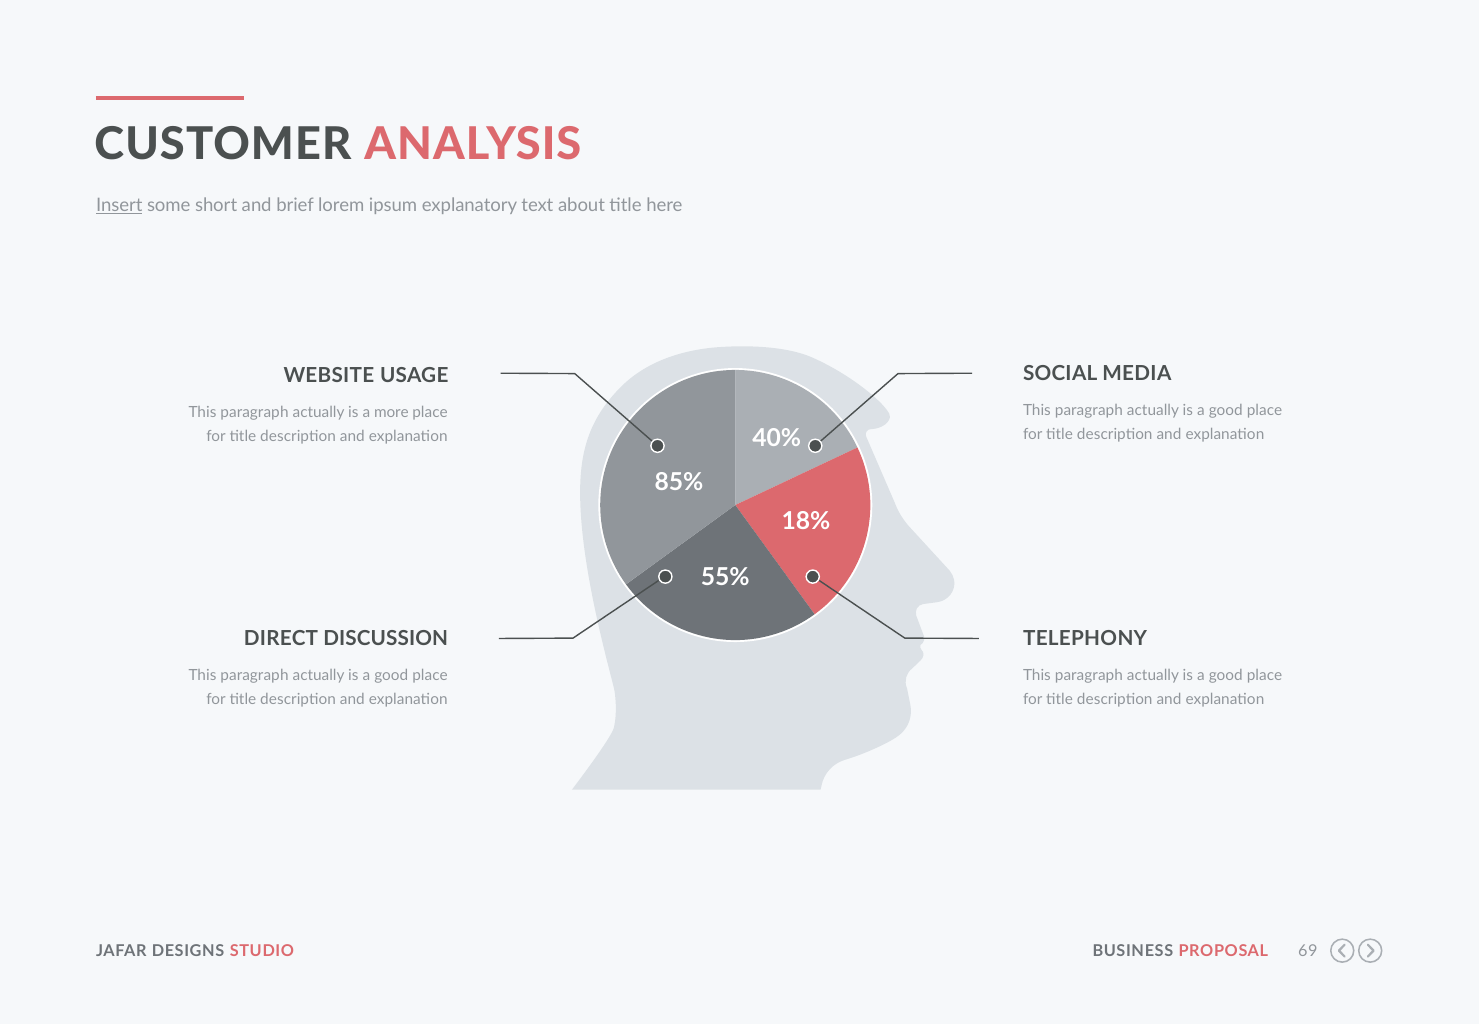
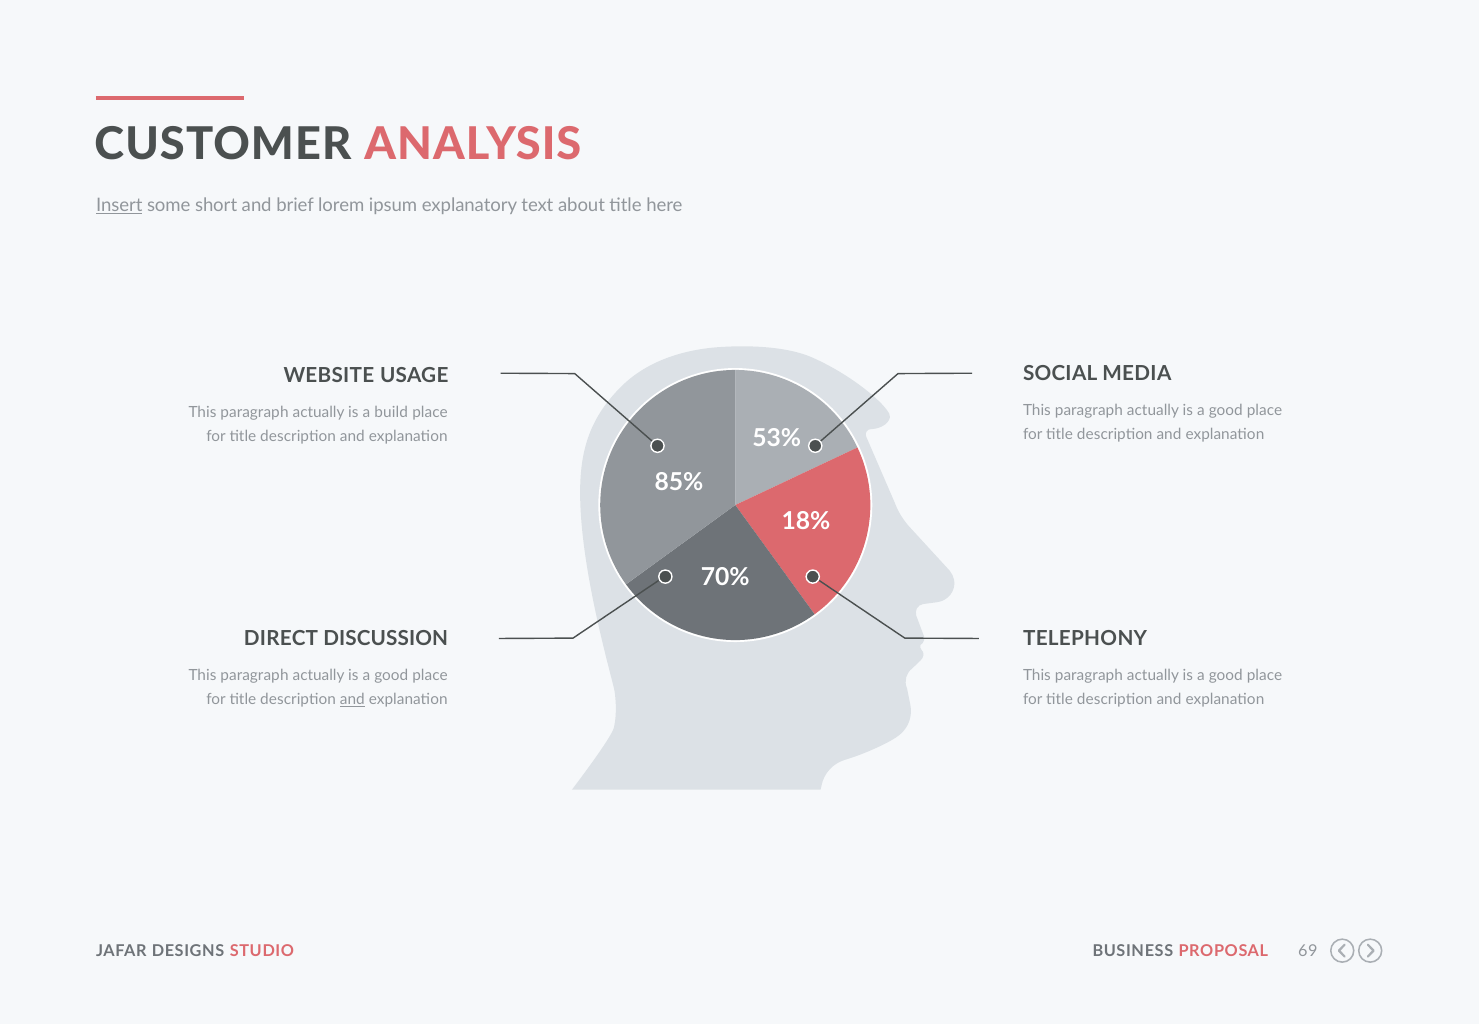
more: more -> build (391, 413)
40%: 40% -> 53% (777, 438)
55%: 55% -> 70% (725, 578)
and underline: none -> present (352, 699)
